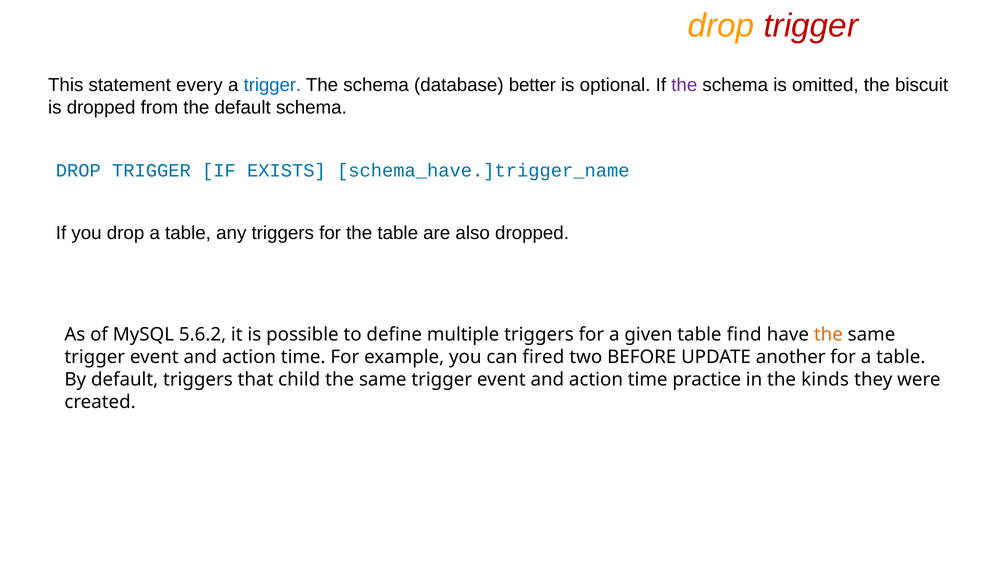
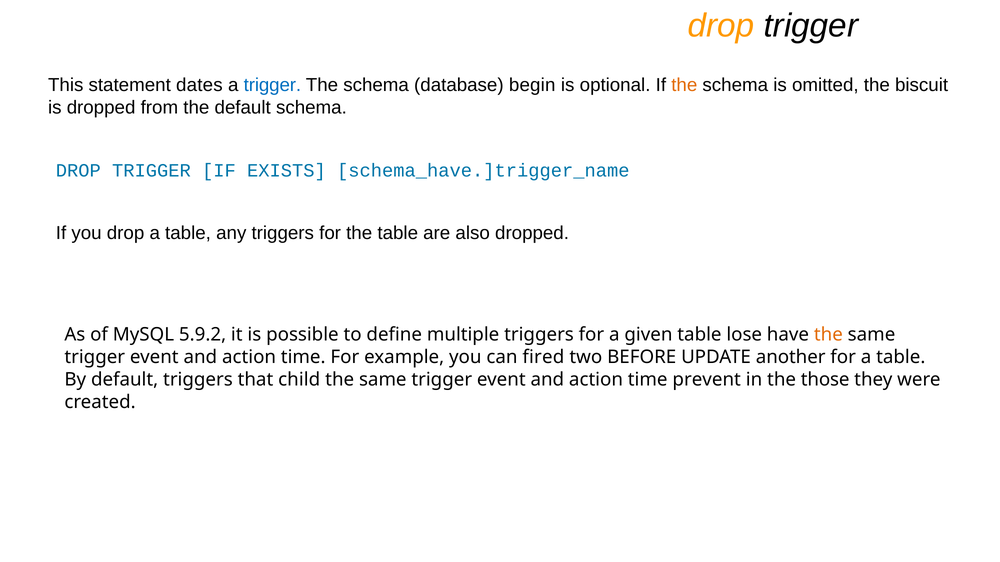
trigger colour: red -> black (811, 26)
every: every -> dates (199, 85)
better: better -> begin (532, 85)
the colour: purple -> orange (684, 85)
5.6.2: 5.6.2 -> 5.9.2 (203, 335)
find: find -> lose (744, 335)
practice: practice -> prevent (707, 380)
kinds: kinds -> those (825, 380)
